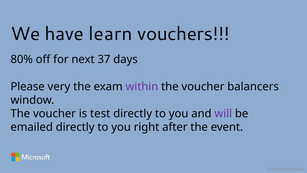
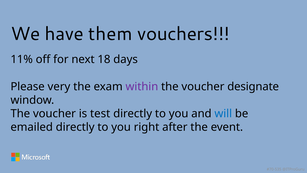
learn: learn -> them (110, 34)
80%: 80% -> 11% (22, 59)
37: 37 -> 18 (104, 59)
balancers: balancers -> designate (253, 86)
will colour: purple -> blue (223, 113)
